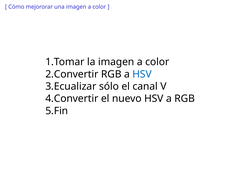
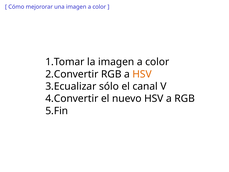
HSV colour: blue -> orange (142, 74)
